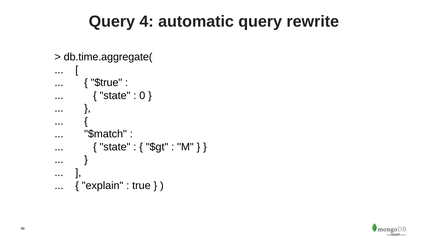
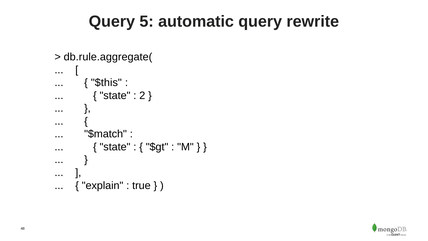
4: 4 -> 5 (147, 22)
db.time.aggregate(: db.time.aggregate( -> db.rule.aggregate( (108, 57)
$true: $true -> $this (106, 83)
0: 0 -> 2 (142, 95)
